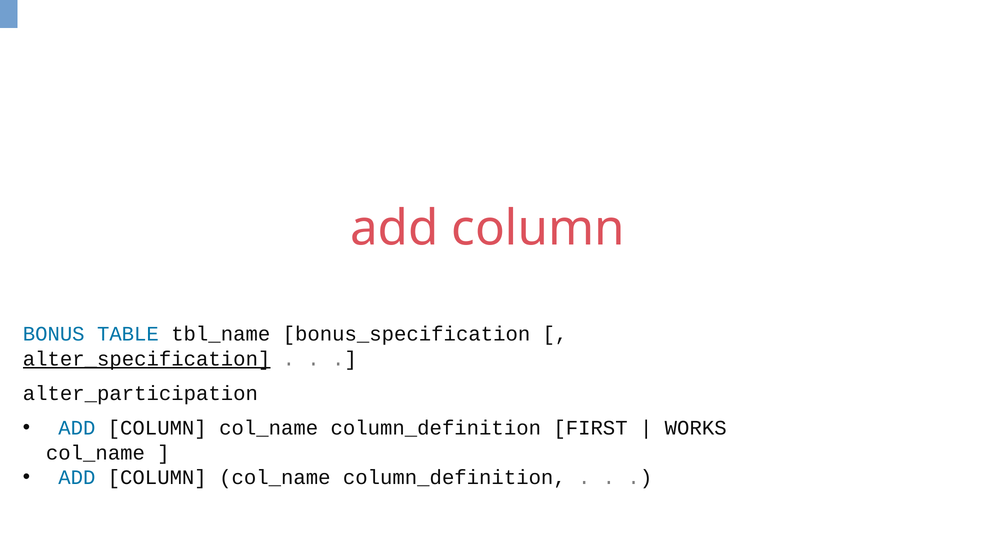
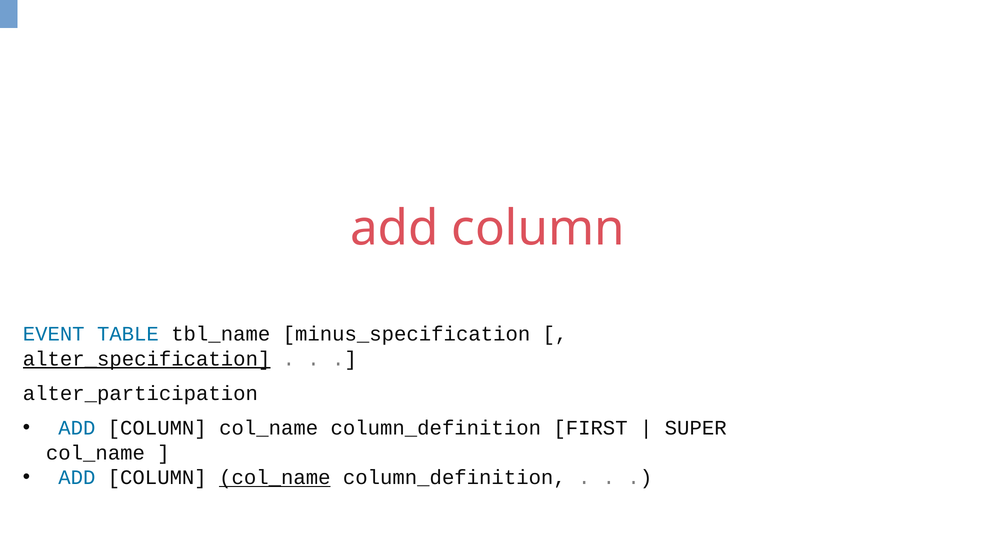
BONUS: BONUS -> EVENT (54, 334)
bonus_specification: bonus_specification -> minus_specification (406, 334)
WORKS: WORKS -> SUPER (696, 428)
col_name underline: none -> present (275, 477)
